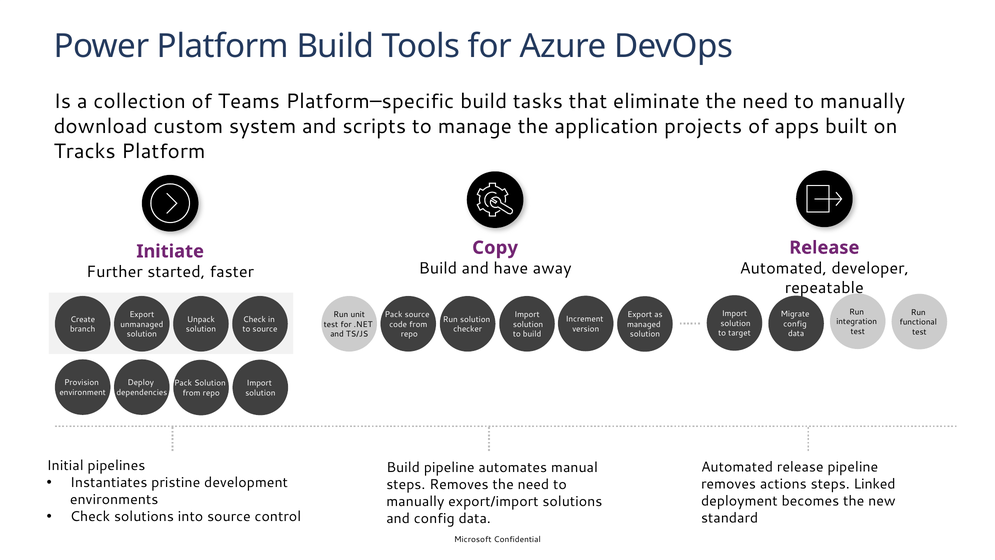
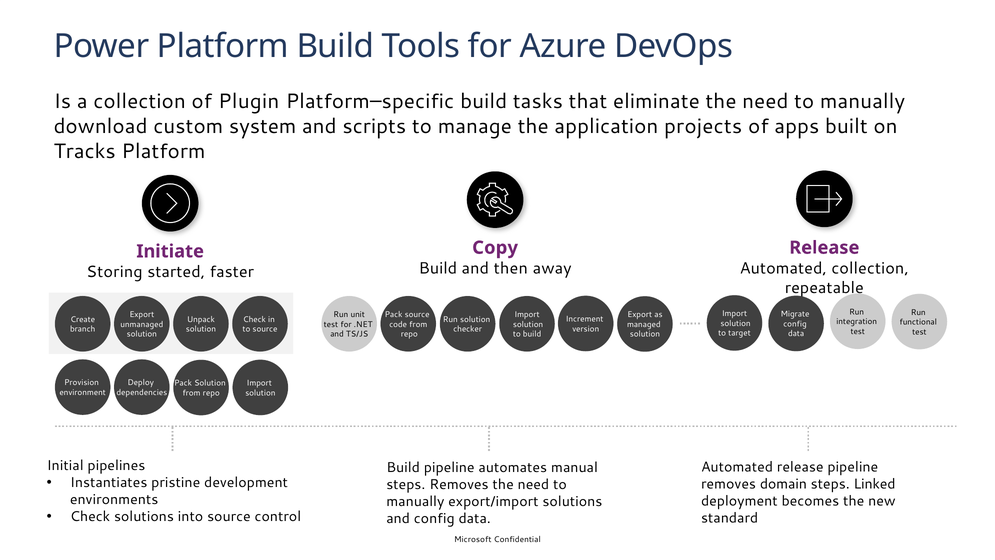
Teams: Teams -> Plugin (249, 102)
have: have -> then (511, 268)
Automated developer: developer -> collection (870, 268)
Further: Further -> Storing (114, 272)
actions: actions -> domain (783, 484)
